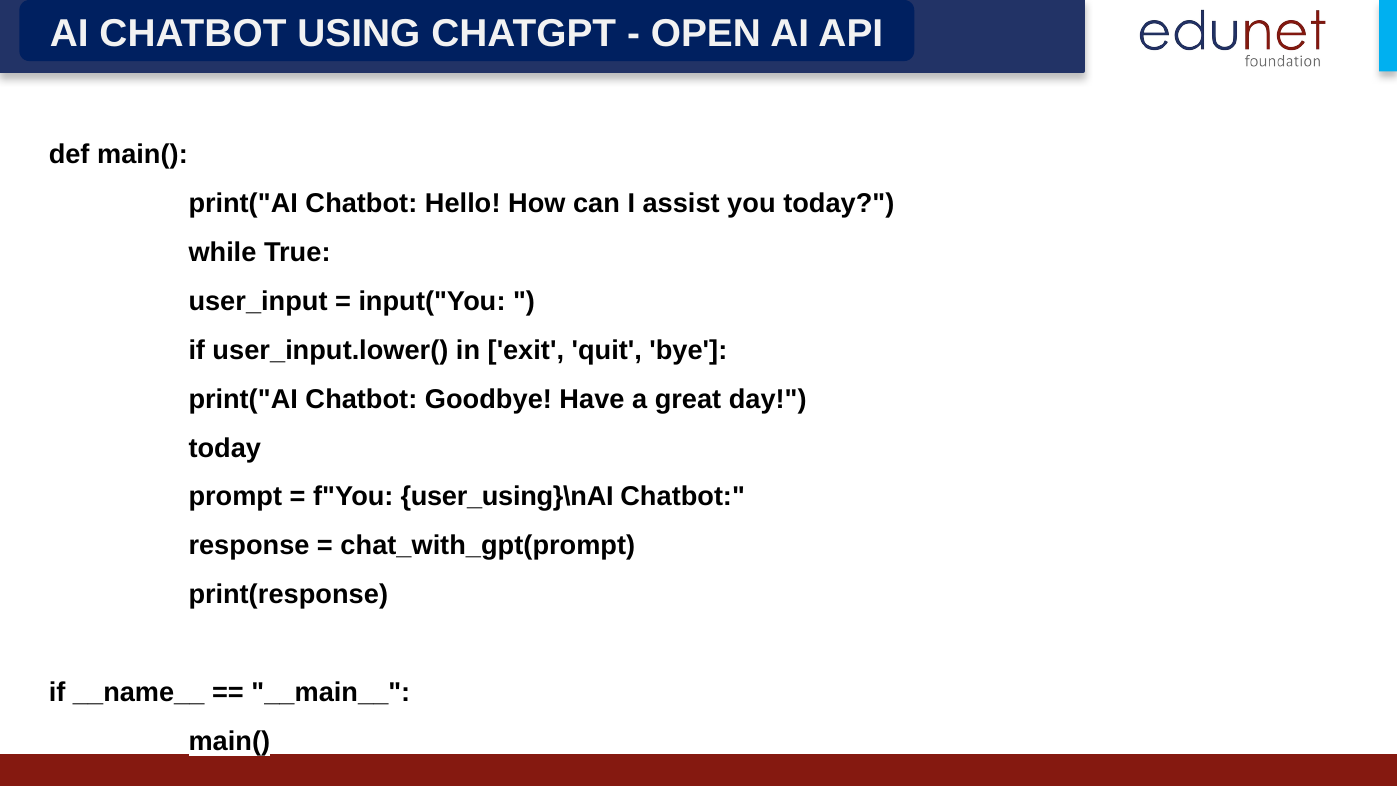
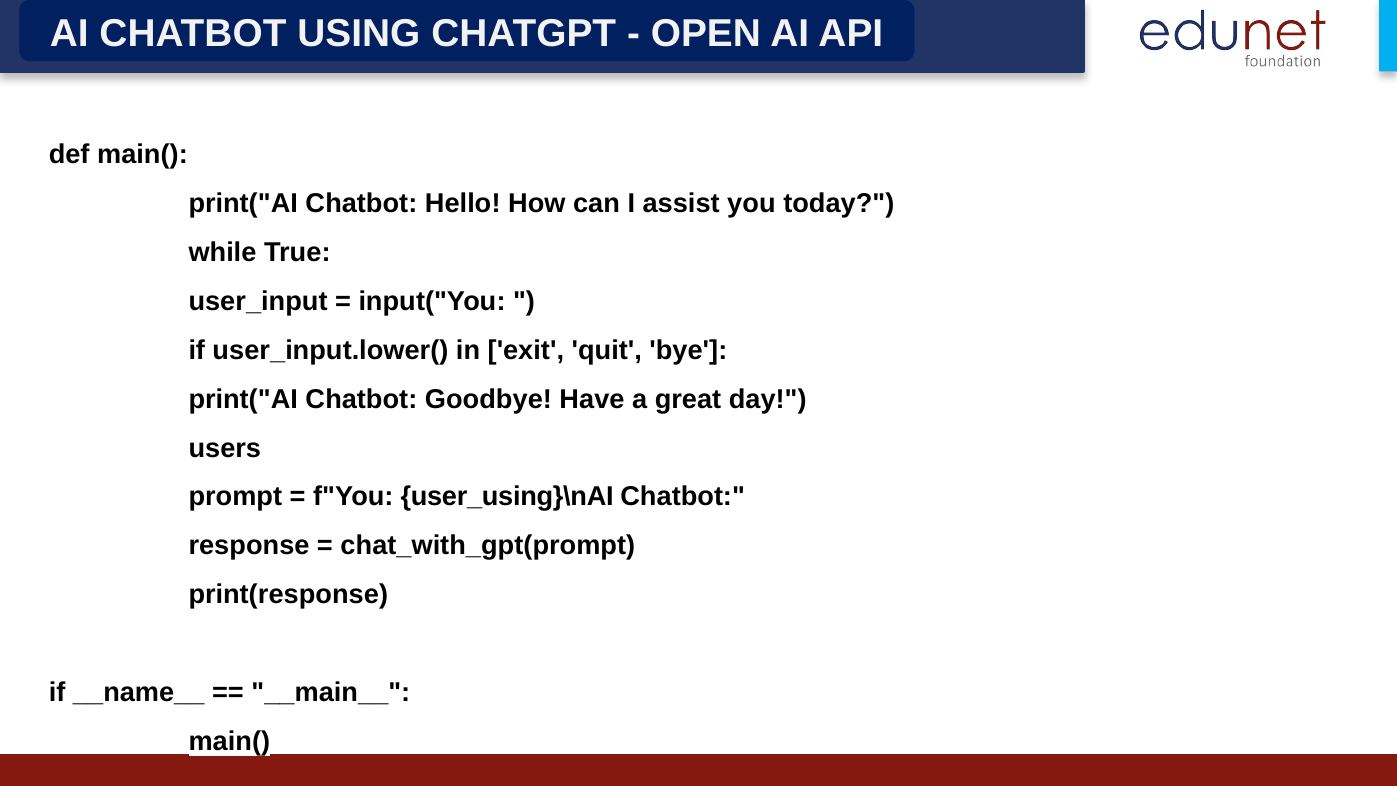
today: today -> users (225, 448)
